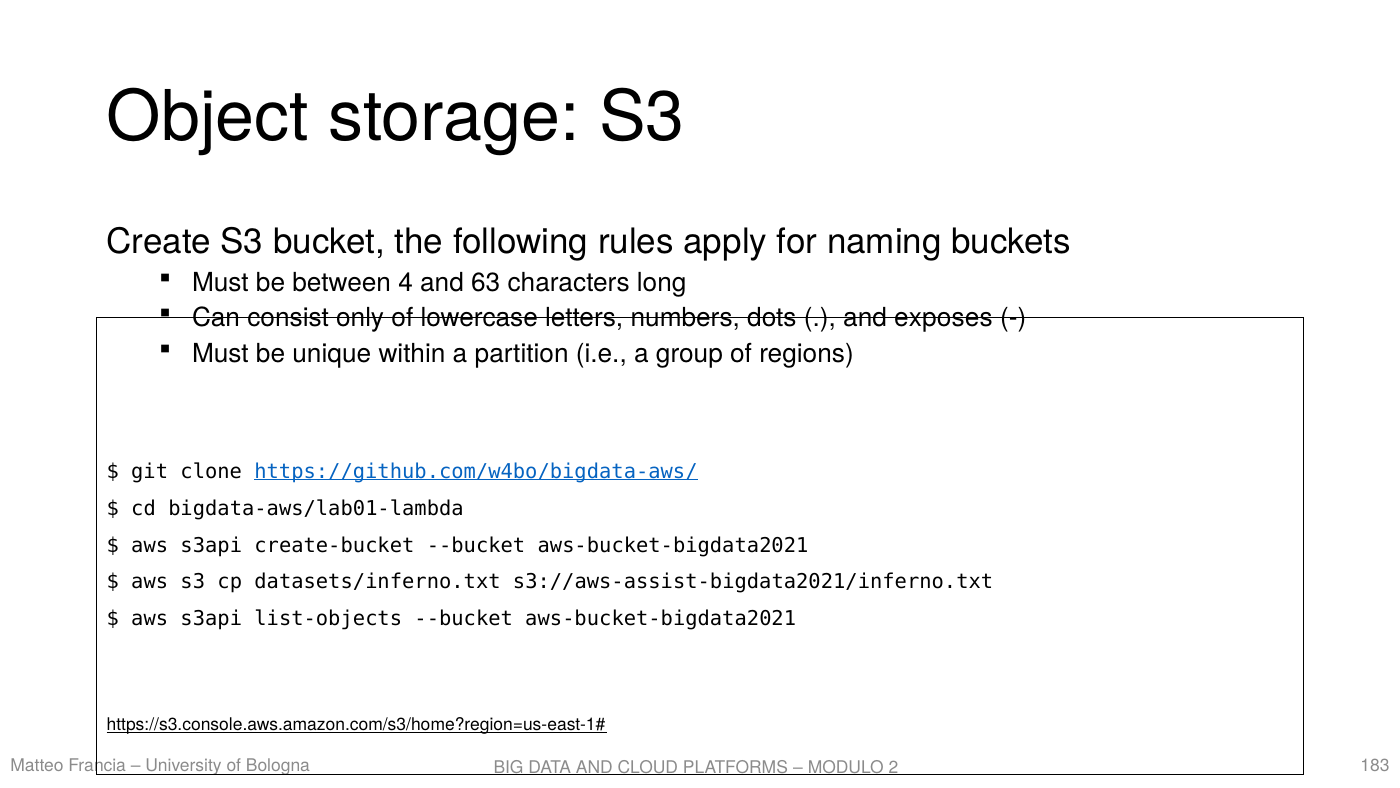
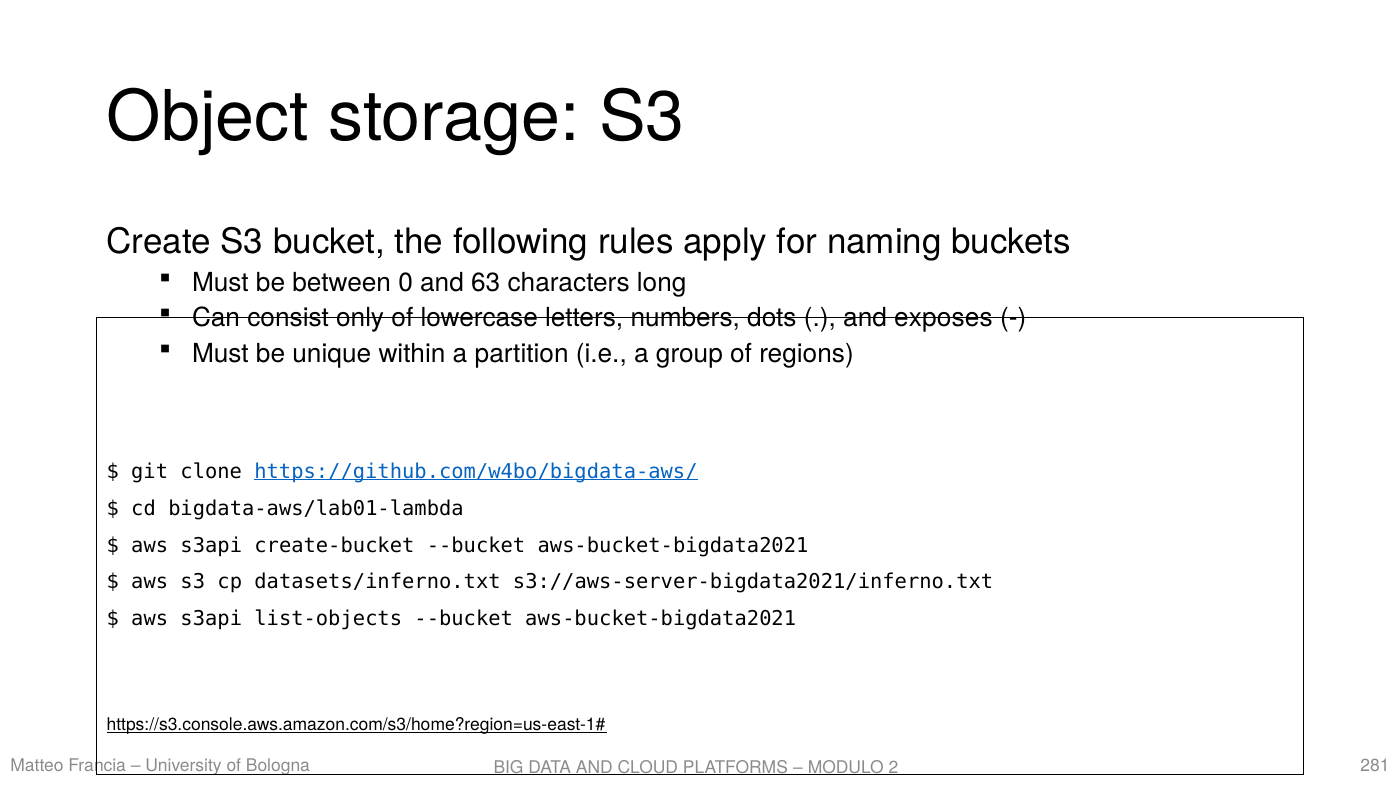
4: 4 -> 0 (406, 282)
s3://aws-assist-bigdata2021/inferno.txt: s3://aws-assist-bigdata2021/inferno.txt -> s3://aws-server-bigdata2021/inferno.txt (753, 582)
183: 183 -> 281 (1375, 766)
